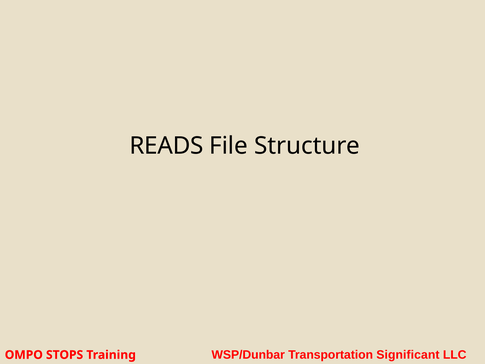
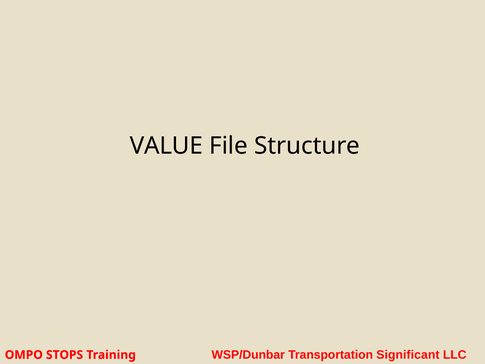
READS: READS -> VALUE (166, 146)
